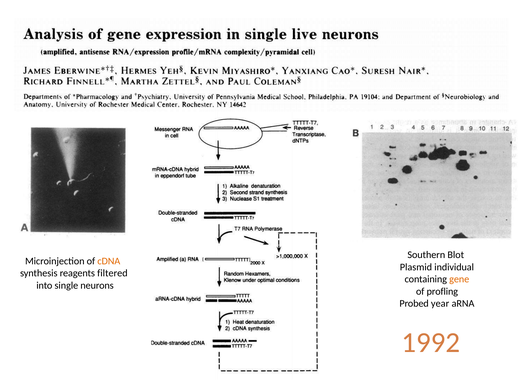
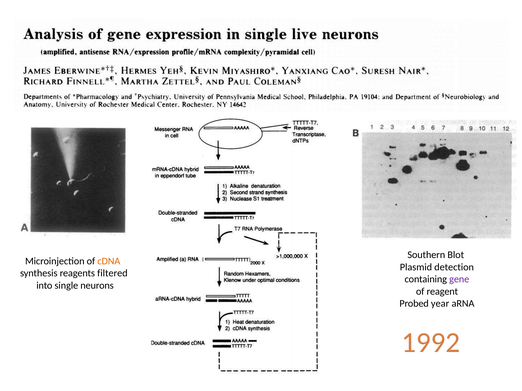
individual: individual -> detection (454, 267)
gene colour: orange -> purple (459, 280)
profling: profling -> reagent (442, 292)
